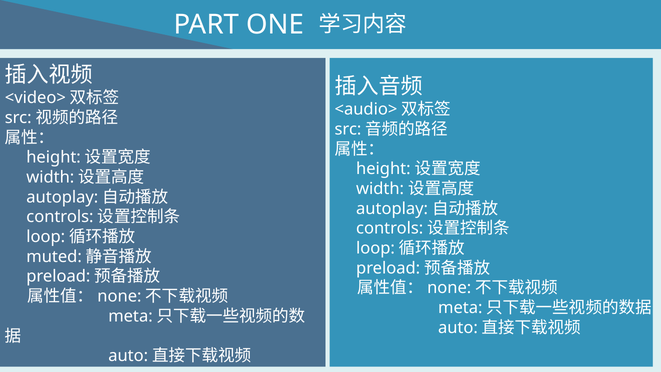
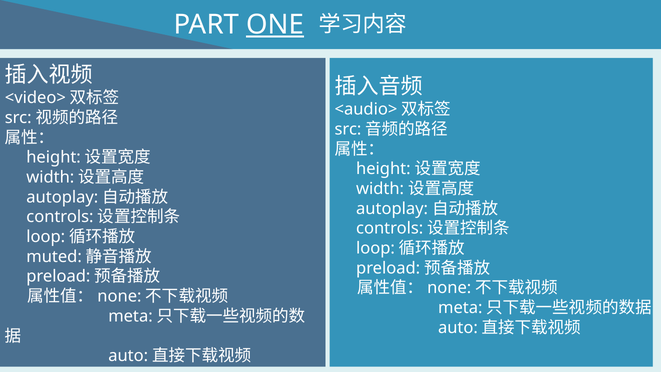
ONE underline: none -> present (275, 25)
